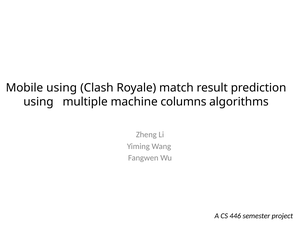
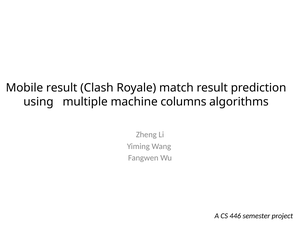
Mobile using: using -> result (62, 88)
